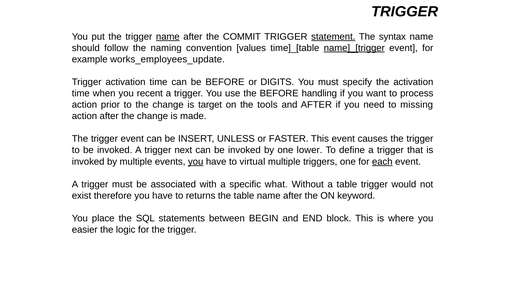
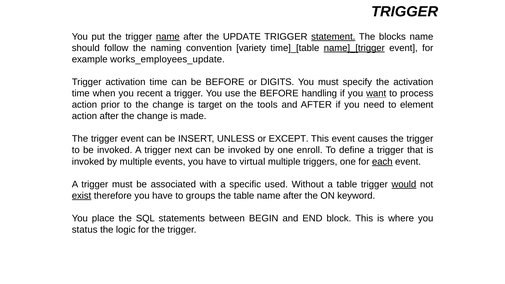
COMMIT: COMMIT -> UPDATE (242, 37)
syntax: syntax -> blocks (392, 37)
values: values -> variety (251, 48)
want underline: none -> present (376, 93)
missing: missing -> element (417, 105)
FASTER: FASTER -> EXCEPT (289, 139)
lower: lower -> enroll (310, 150)
you underline: present -> none (196, 162)
what: what -> used (276, 184)
would underline: none -> present (404, 184)
exist underline: none -> present (82, 196)
returns: returns -> groups (201, 196)
easier: easier -> status (85, 230)
